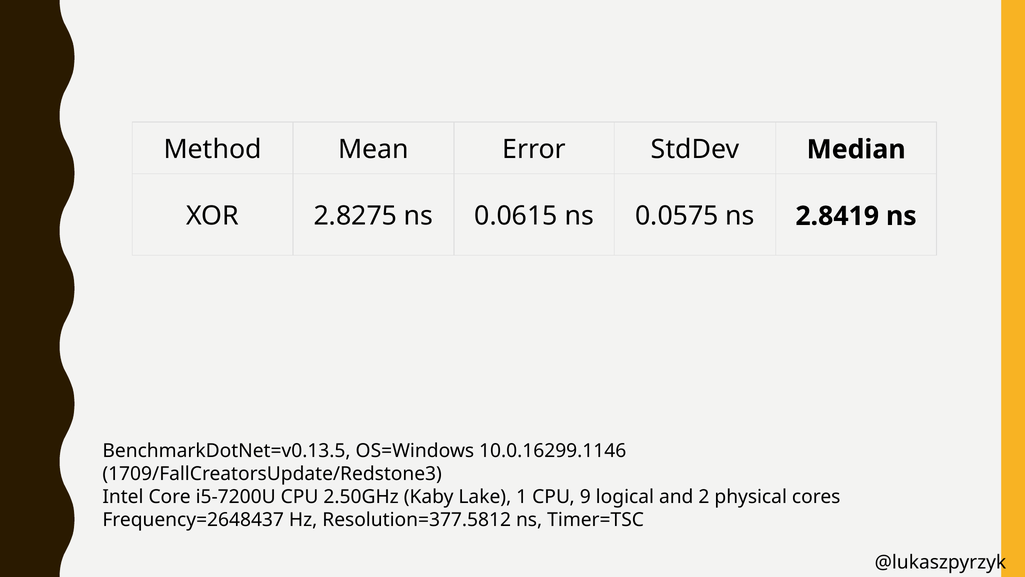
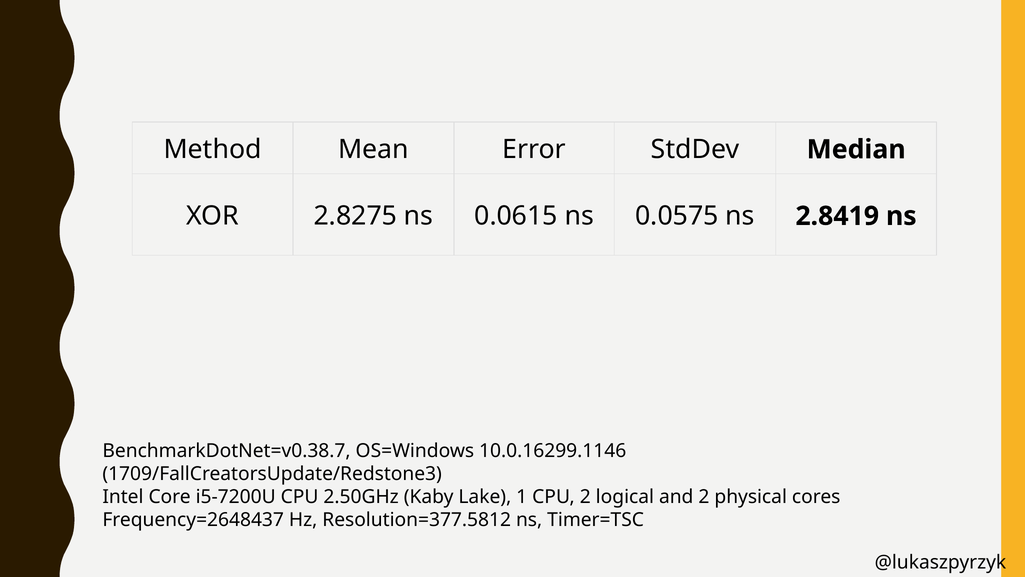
BenchmarkDotNet=v0.13.5: BenchmarkDotNet=v0.13.5 -> BenchmarkDotNet=v0.38.7 (227, 451)
CPU 9: 9 -> 2 (585, 497)
